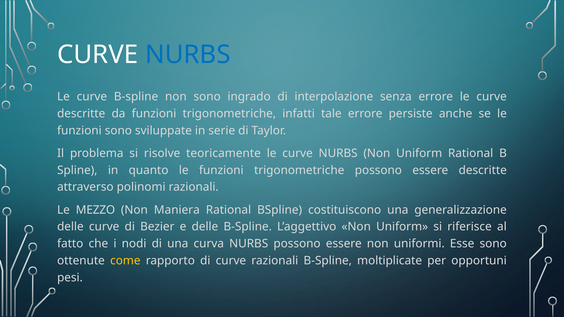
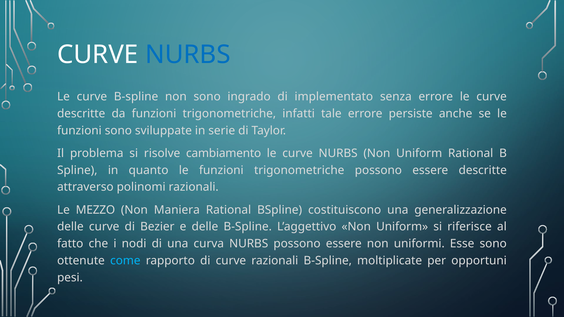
interpolazione: interpolazione -> implementato (334, 97)
teoricamente: teoricamente -> cambiamento (224, 153)
come colour: yellow -> light blue (125, 261)
